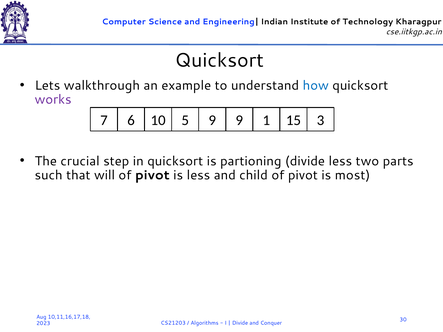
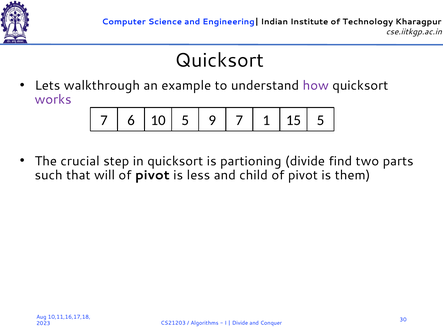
how colour: blue -> purple (316, 86)
9 9: 9 -> 7 (239, 120)
15 3: 3 -> 5 (321, 120)
divide less: less -> find (340, 161)
most: most -> them (353, 175)
